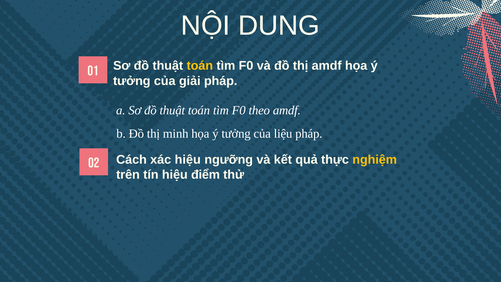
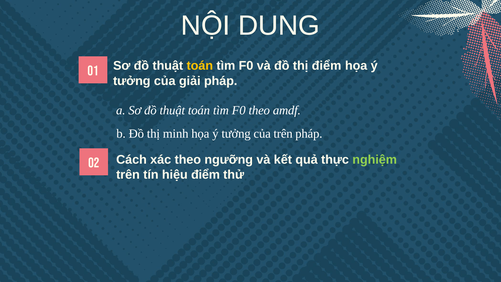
thị amdf: amdf -> điểm (327, 66)
của liệu: liệu -> trên (283, 134)
xác hiệu: hiệu -> theo (188, 160)
nghiệm colour: yellow -> light green (375, 160)
